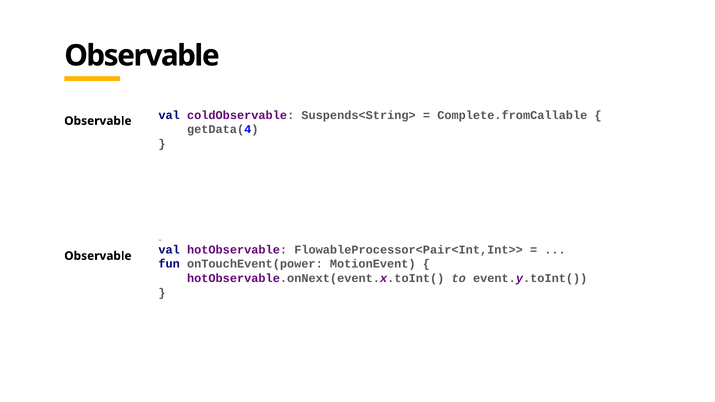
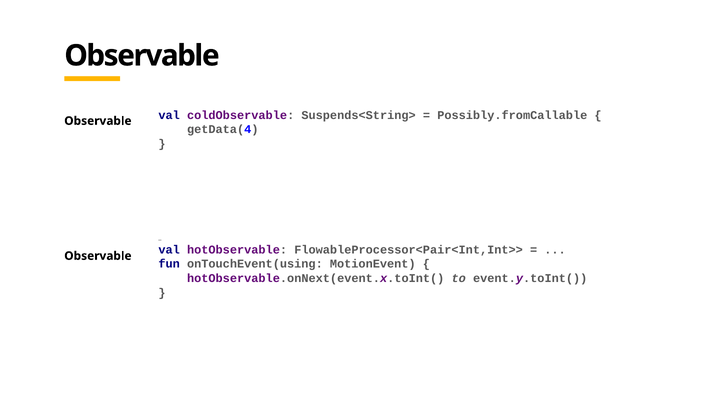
Complete.fromCallable: Complete.fromCallable -> Possibly.fromCallable (512, 115)
onTouchEvent(power: onTouchEvent(power -> onTouchEvent(using (255, 264)
